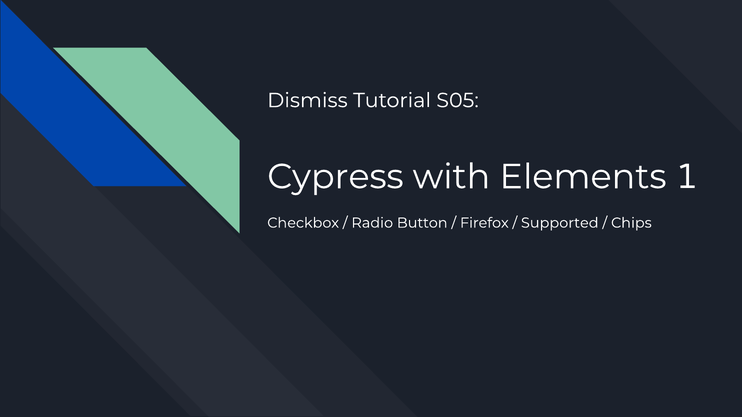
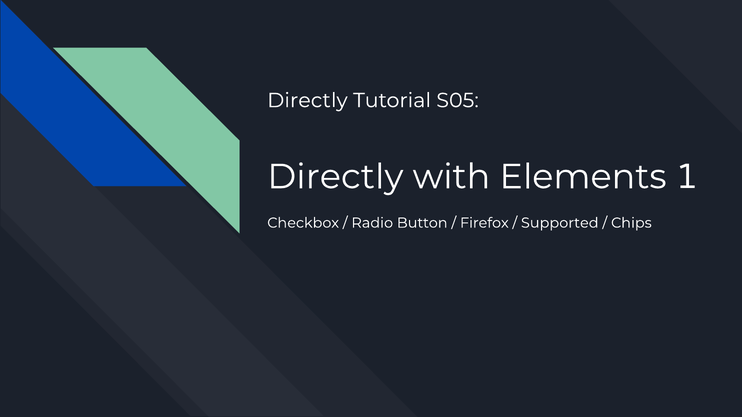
Dismiss: Dismiss -> Directly (307, 101)
Cypress: Cypress -> Directly (335, 177)
